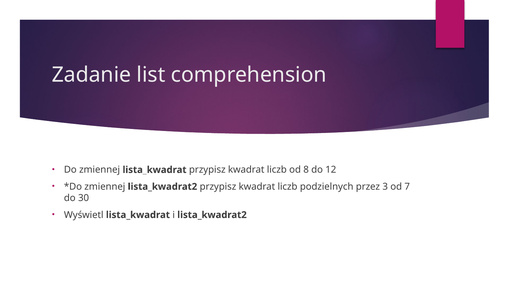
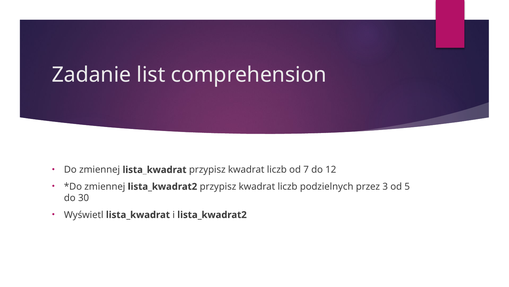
8: 8 -> 7 (306, 169)
7: 7 -> 5 (407, 186)
